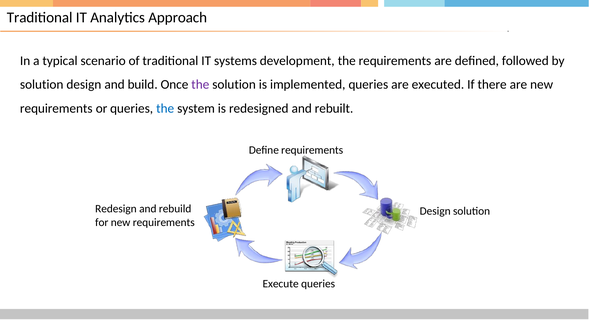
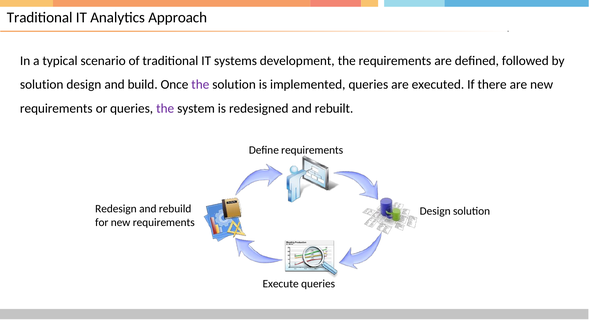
the colour: blue -> purple (165, 108)
